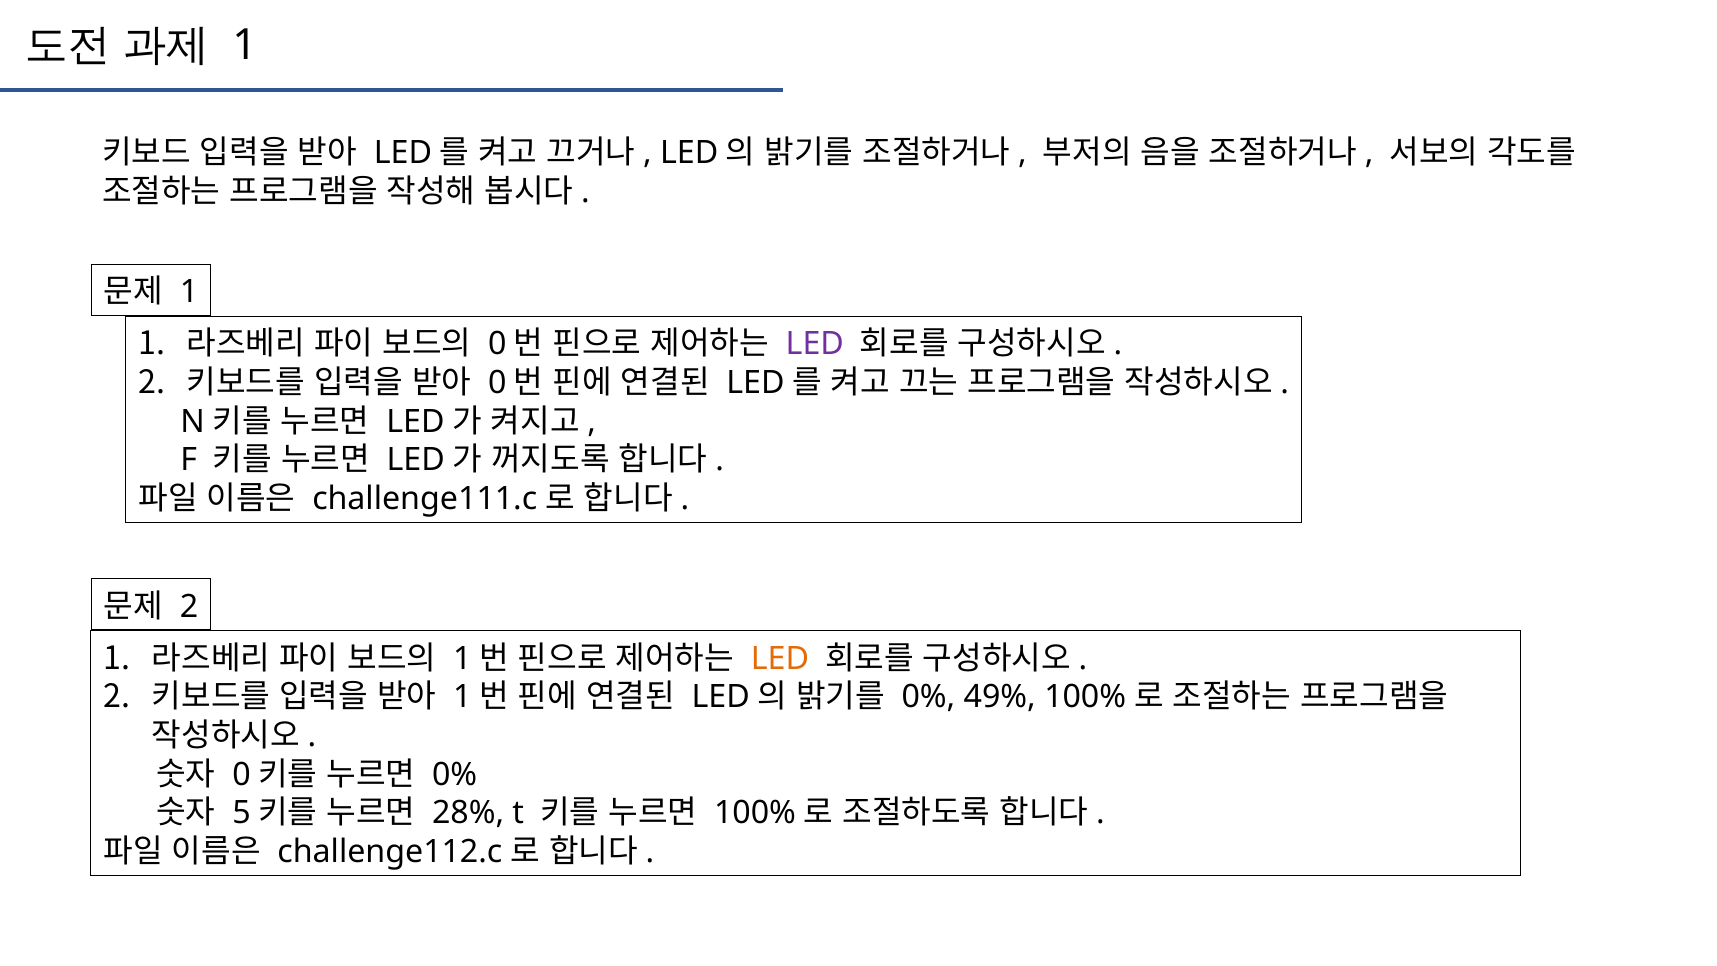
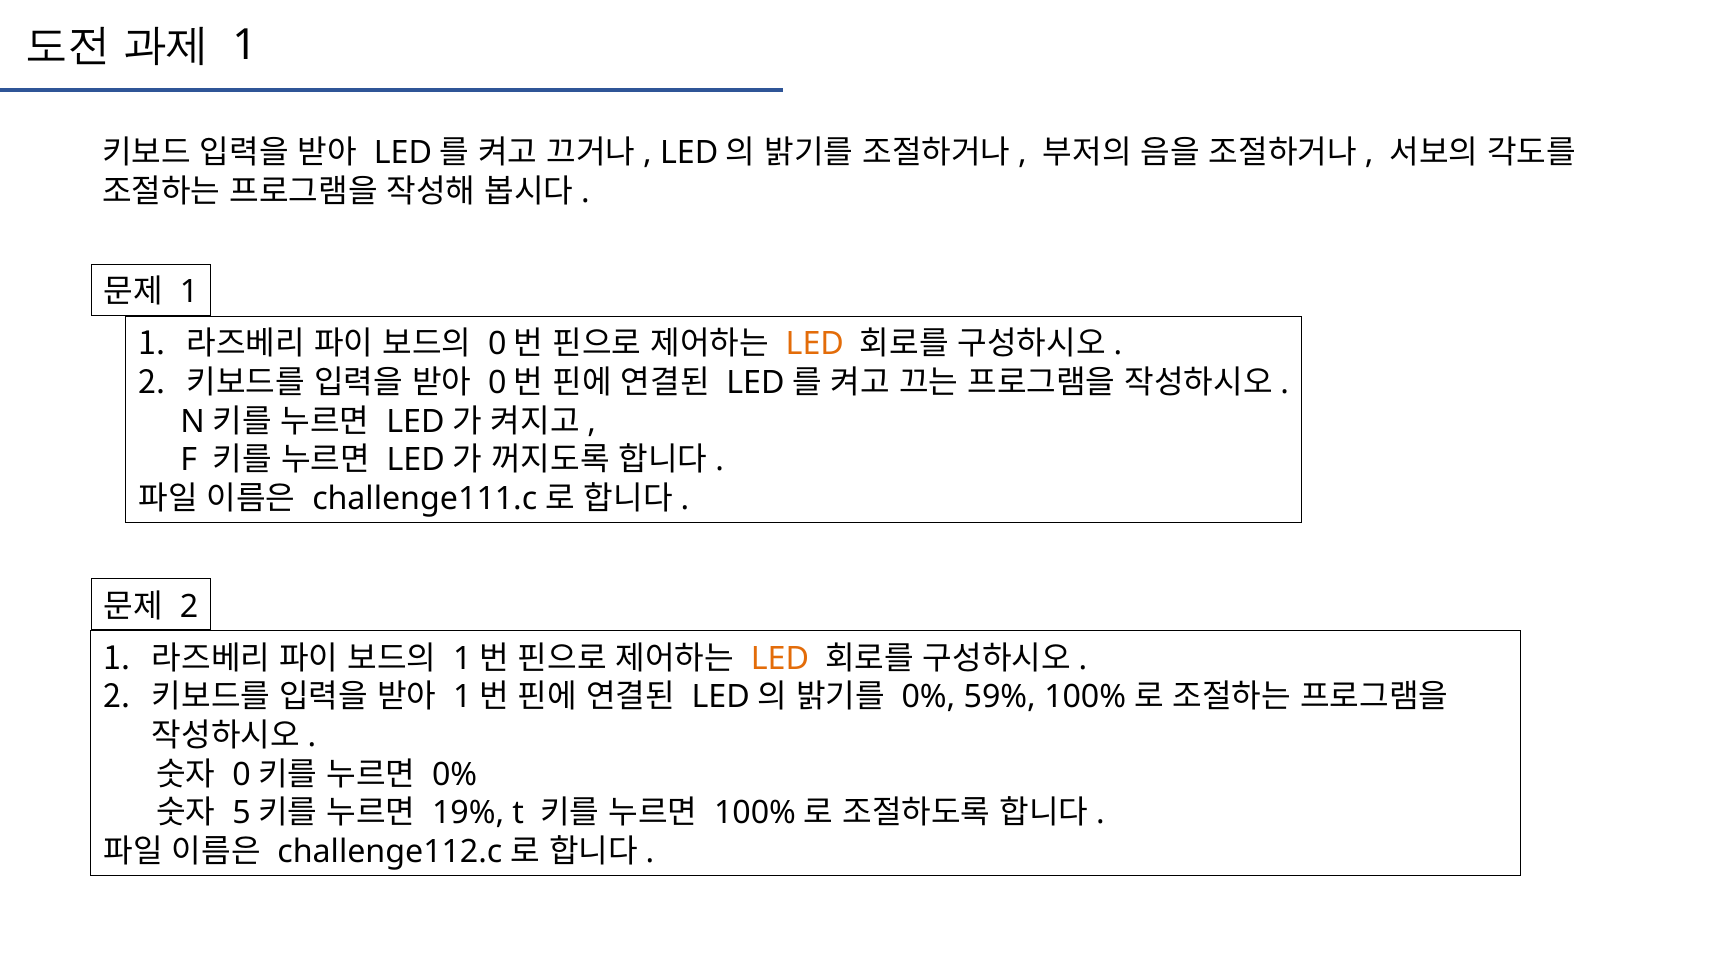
LED colour: purple -> orange (815, 344)
49%: 49% -> 59% (1000, 697)
28%: 28% -> 19% (468, 813)
